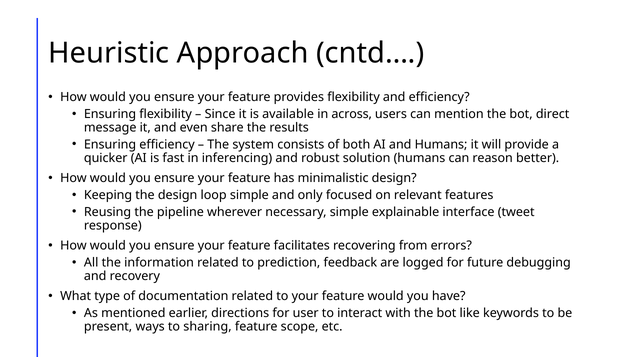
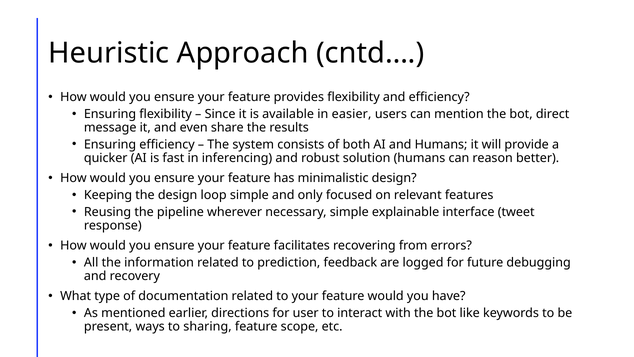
across: across -> easier (352, 114)
